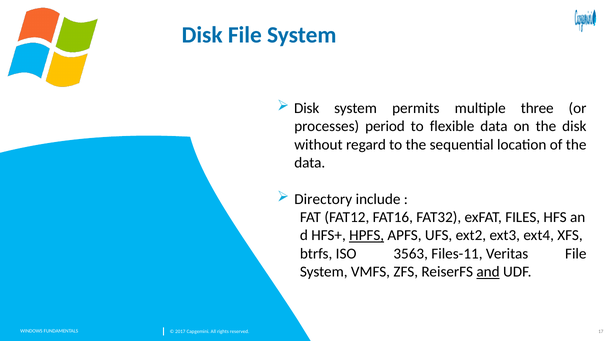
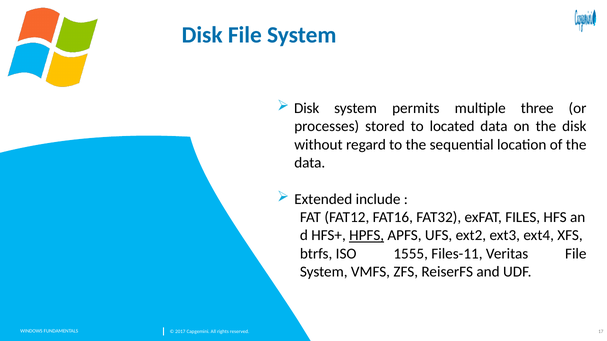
period: period -> stored (385, 126)
flexible: flexible -> located (452, 126)
Directory: Directory -> Extended (323, 199)
3563: 3563 -> 1555 (411, 254)
and underline: present -> none (488, 272)
